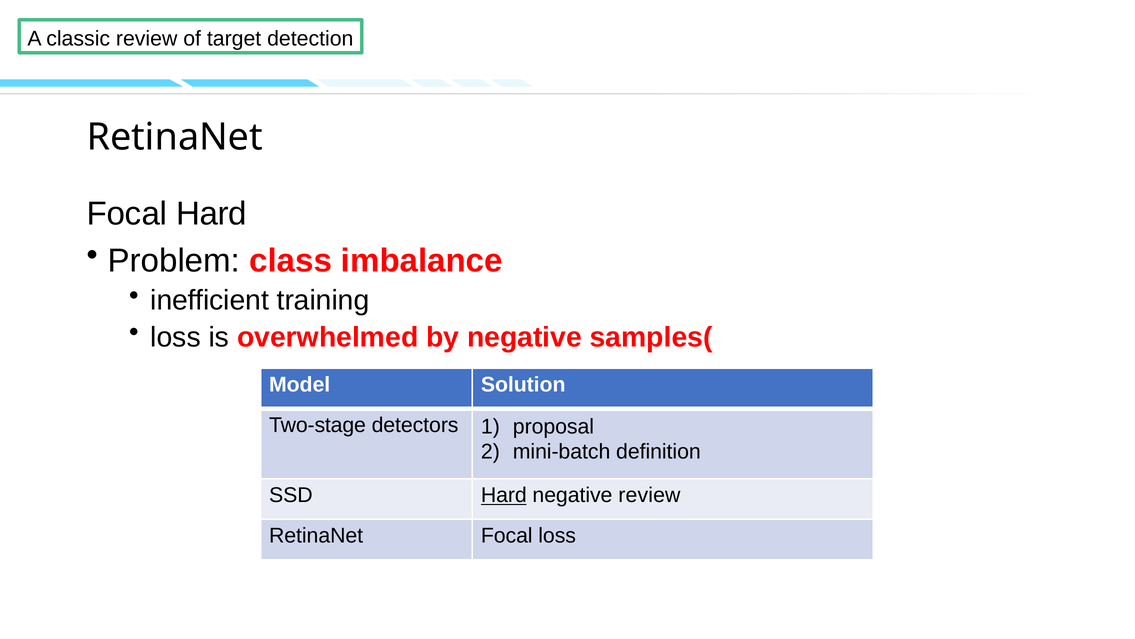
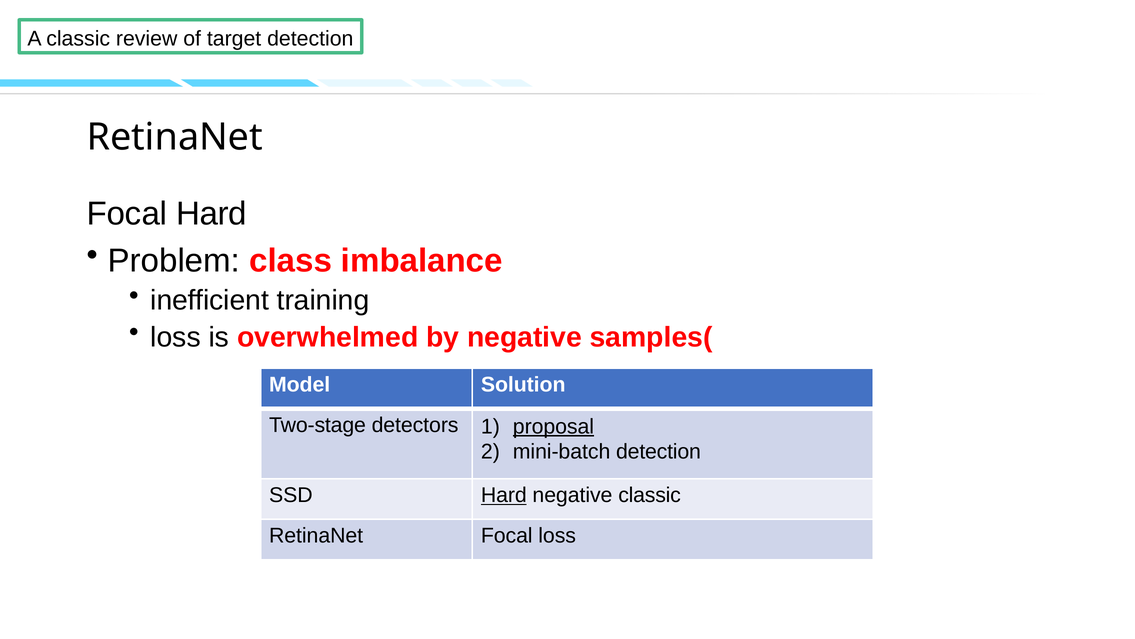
proposal underline: none -> present (553, 426)
mini-batch definition: definition -> detection (658, 451)
negative review: review -> classic (650, 495)
